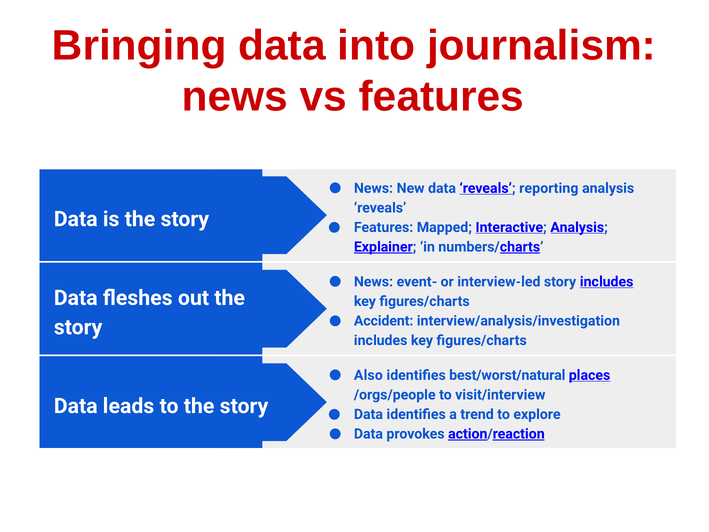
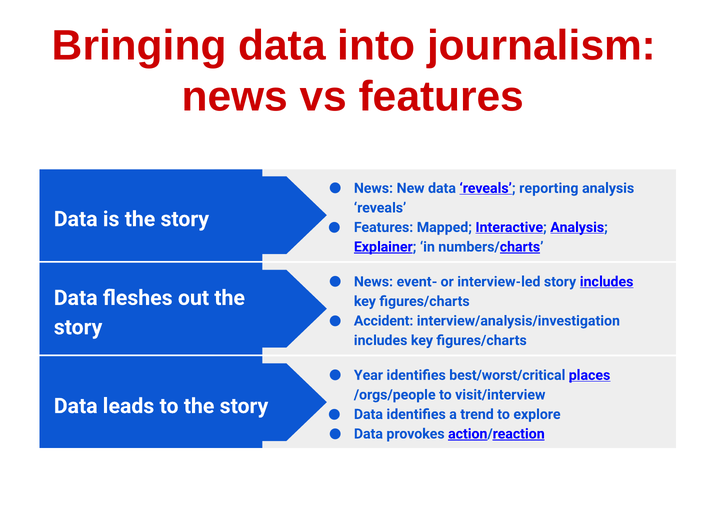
Also: Also -> Year (368, 375)
best/worst/natural: best/worst/natural -> best/worst/critical (507, 375)
